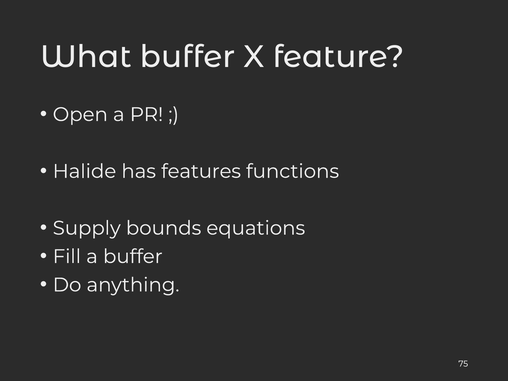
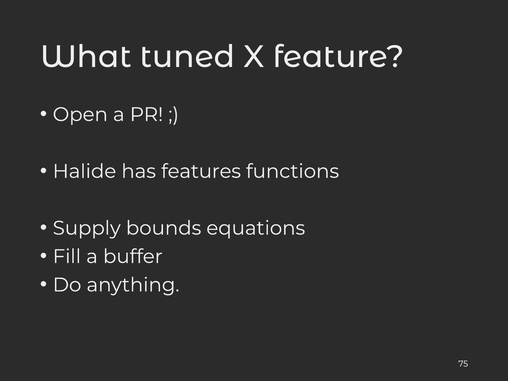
What buffer: buffer -> tuned (187, 57)
